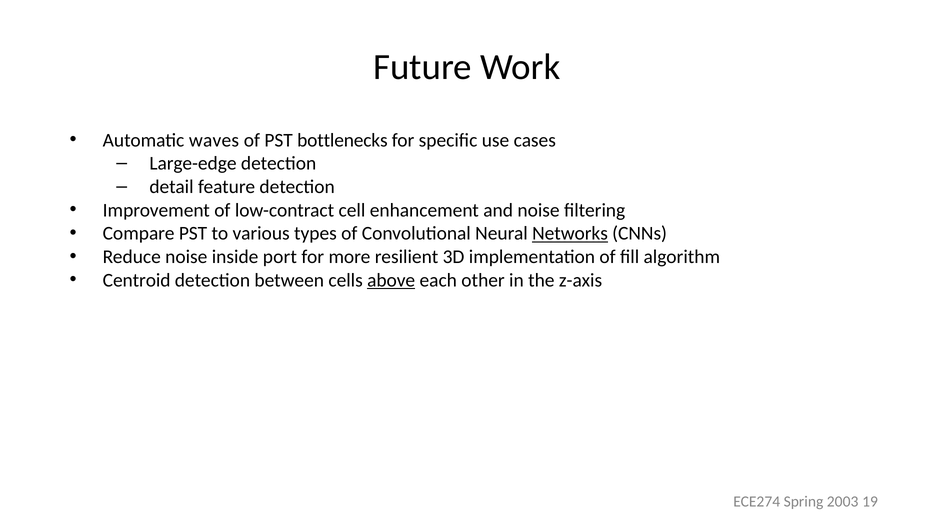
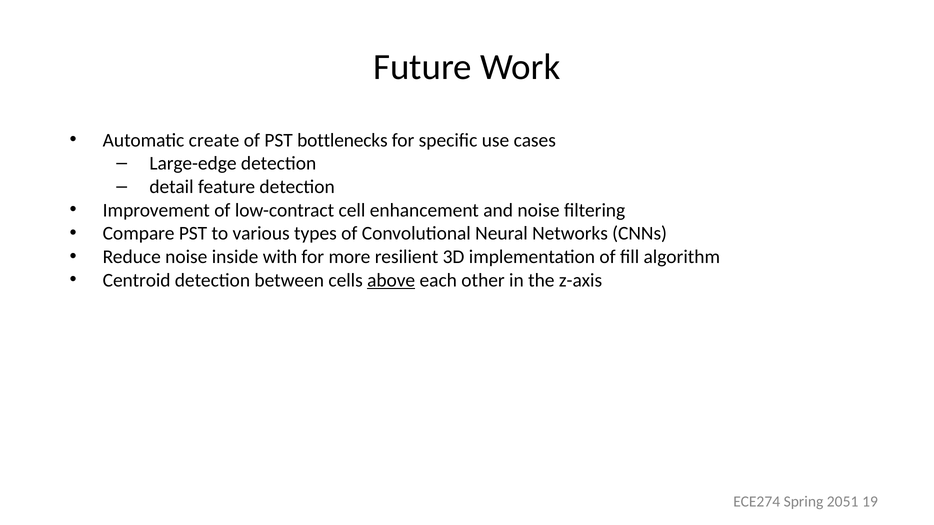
waves: waves -> create (214, 140)
Networks underline: present -> none (570, 234)
port: port -> with (280, 257)
2003: 2003 -> 2051 (843, 502)
